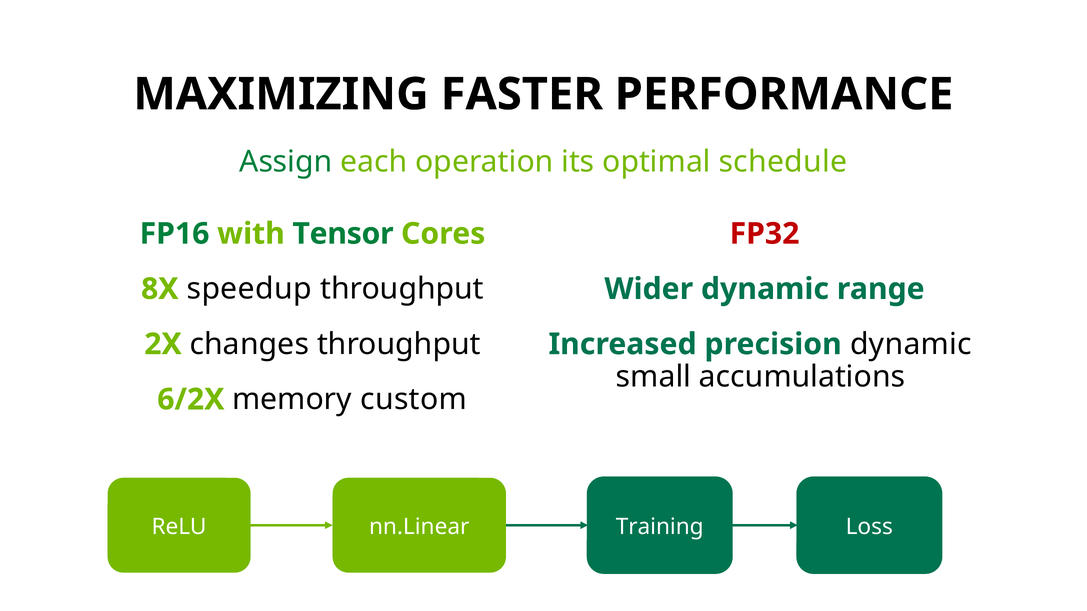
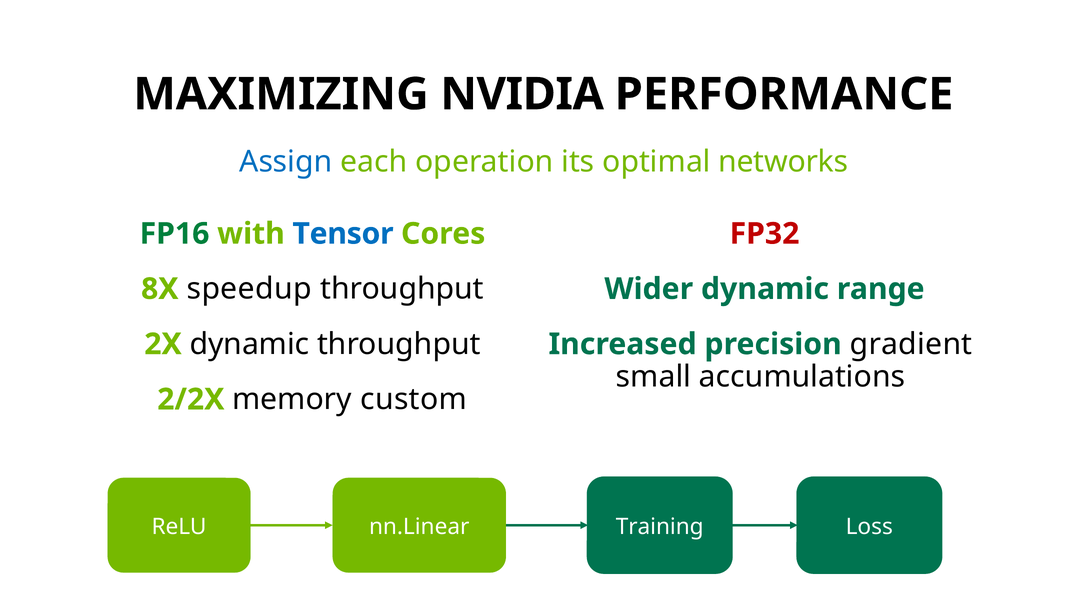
FASTER: FASTER -> NVIDIA (522, 94)
Assign colour: green -> blue (286, 162)
schedule: schedule -> networks (783, 162)
Tensor colour: green -> blue (343, 234)
2X changes: changes -> dynamic (249, 344)
precision dynamic: dynamic -> gradient (911, 344)
6/2X: 6/2X -> 2/2X (191, 400)
